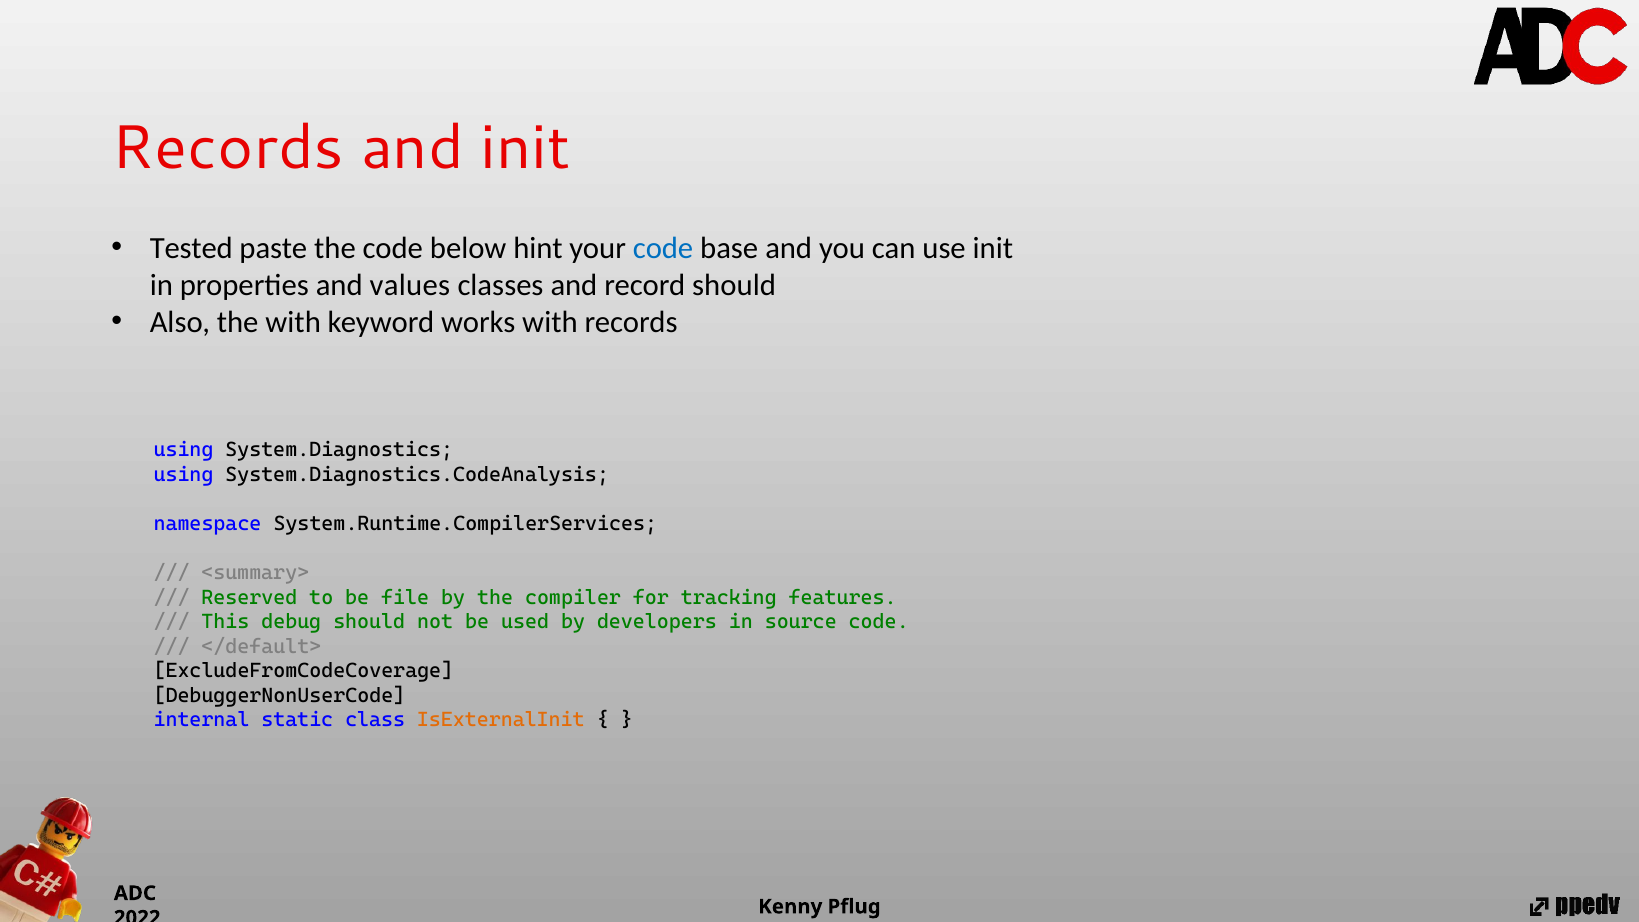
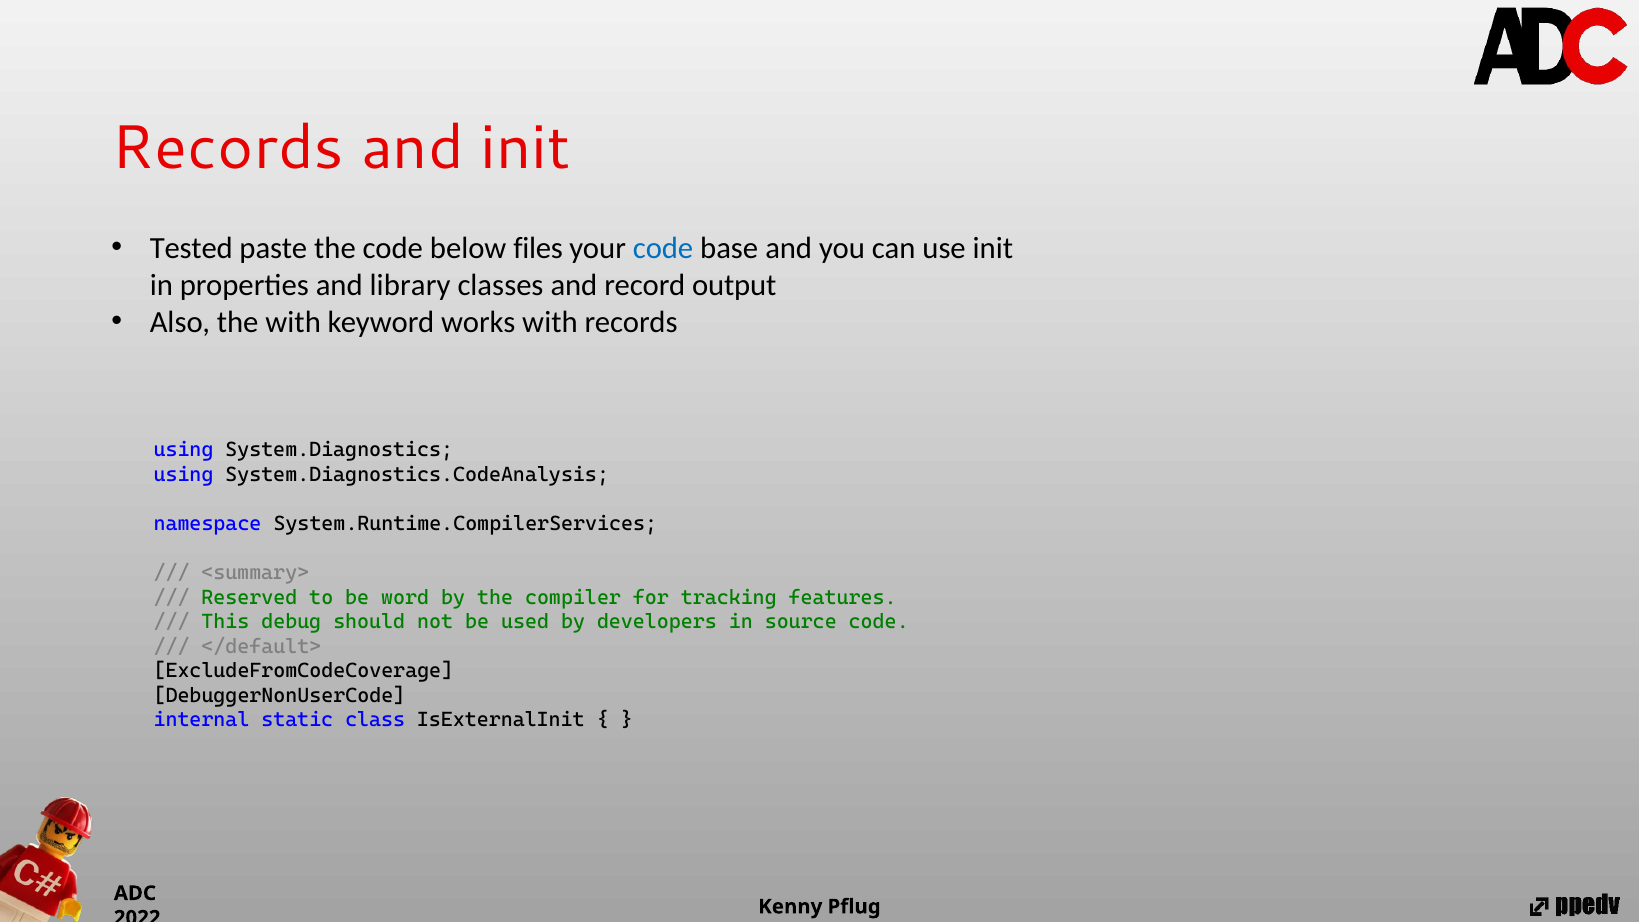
hint: hint -> files (538, 248)
values: values -> library (410, 285)
record should: should -> output (734, 285)
file: file -> word (405, 597)
IsExternalInit colour: orange -> black (501, 720)
